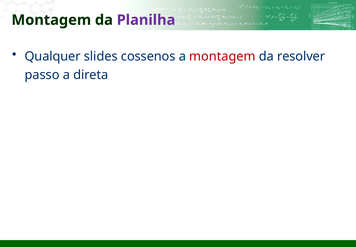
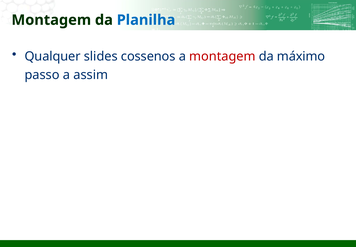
Planilha colour: purple -> blue (146, 20)
resolver: resolver -> máximo (301, 56)
direta: direta -> assim (91, 75)
